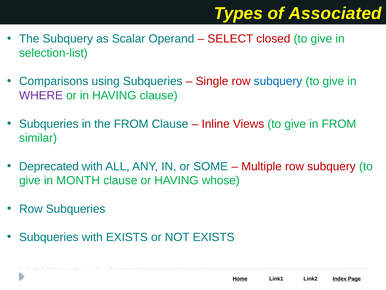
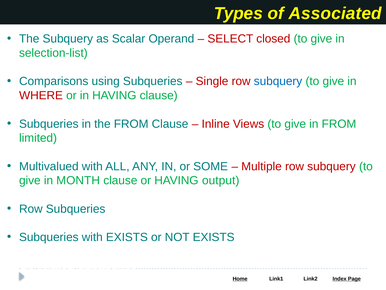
WHERE colour: purple -> red (41, 95)
similar: similar -> limited (38, 138)
Deprecated: Deprecated -> Multivalued (49, 166)
whose: whose -> output (221, 180)
